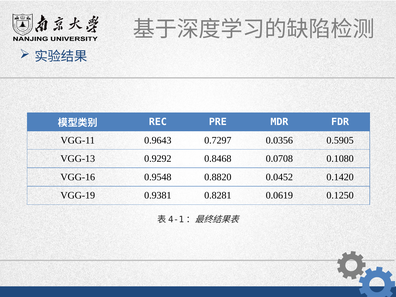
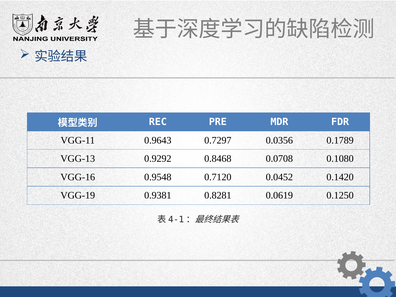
0.5905: 0.5905 -> 0.1789 (340, 140)
0.8820: 0.8820 -> 0.7120 (218, 177)
